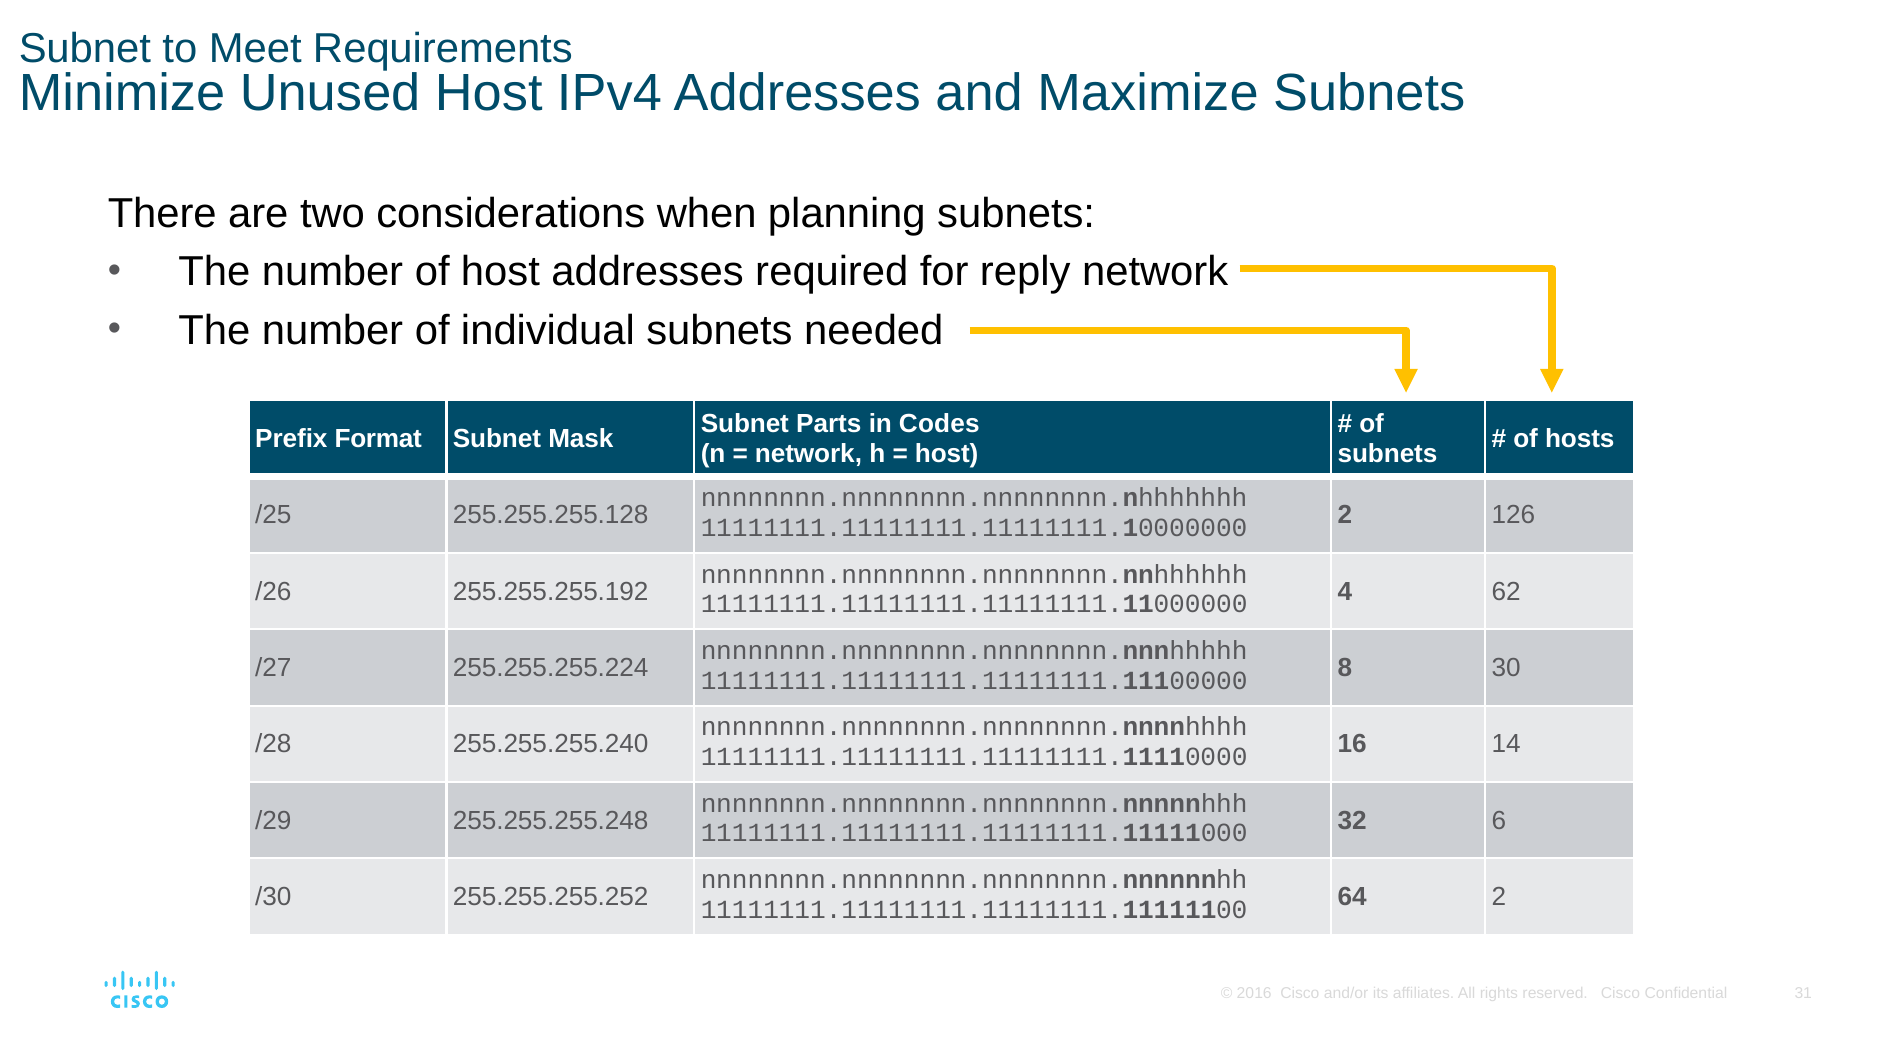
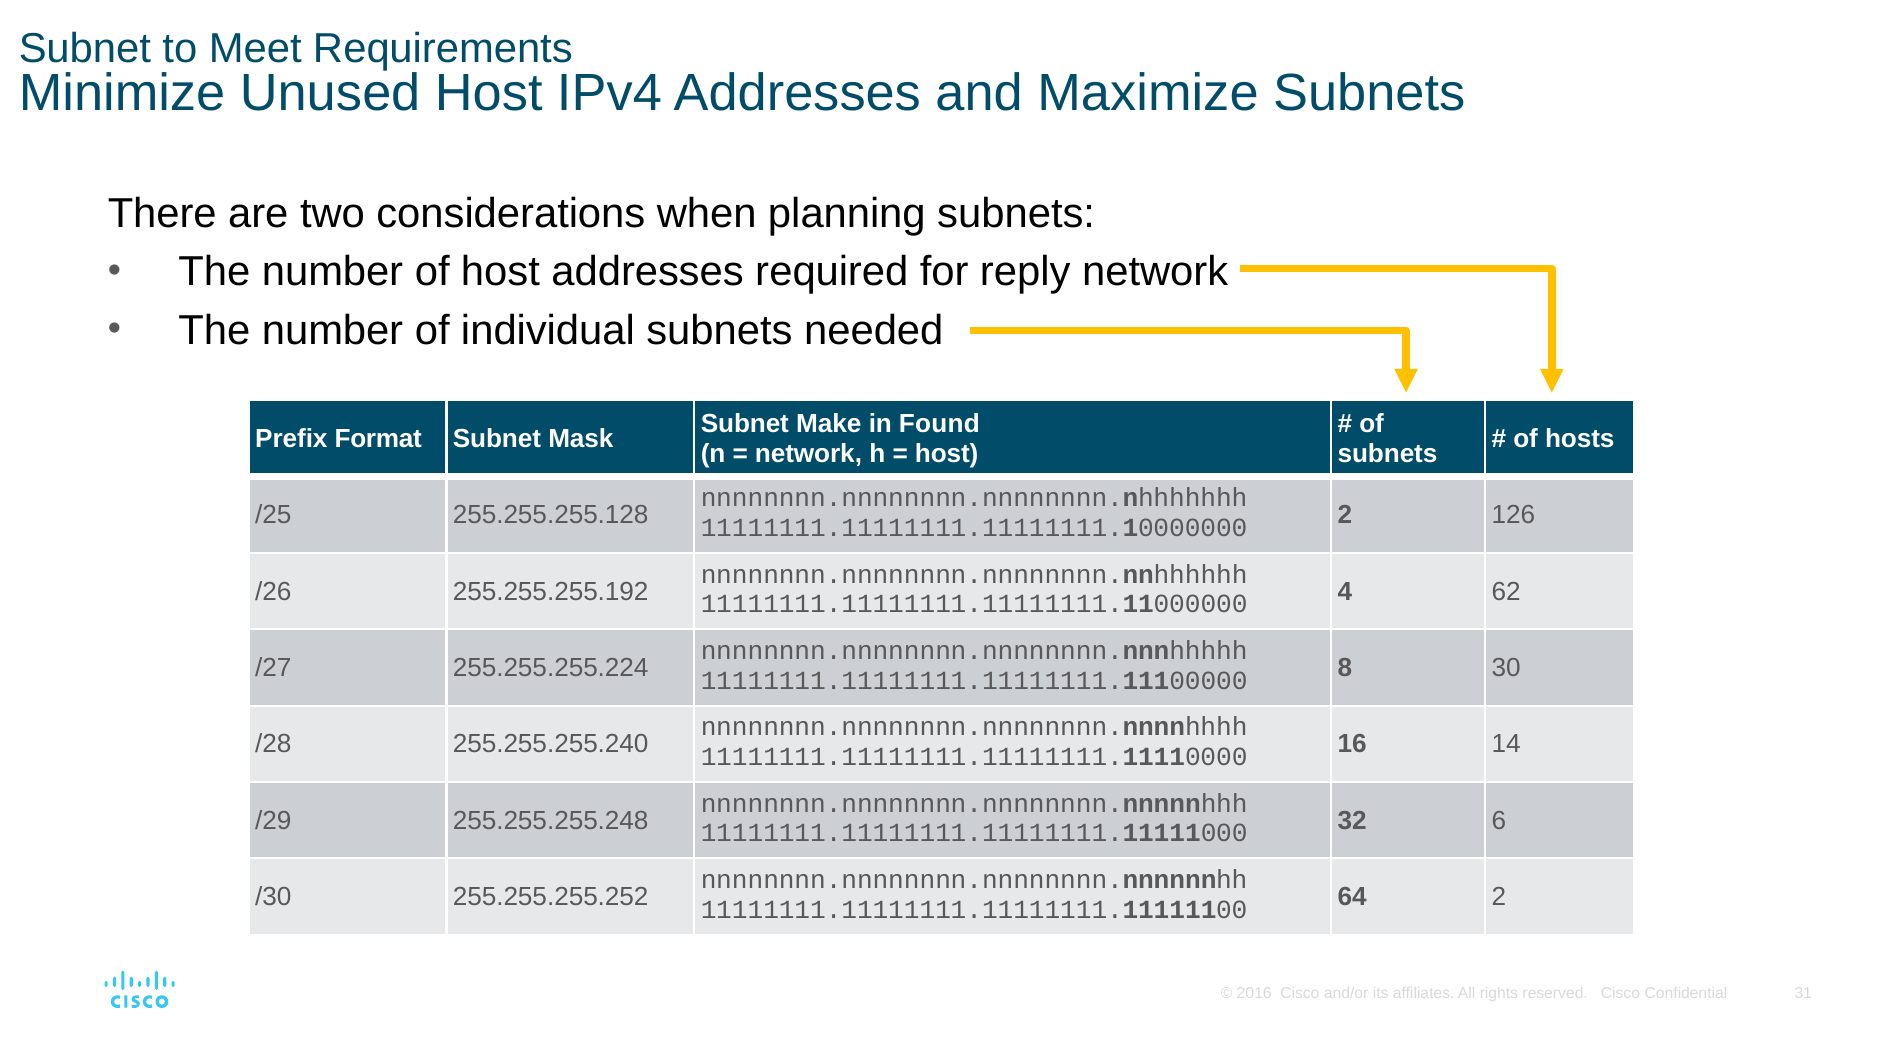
Parts: Parts -> Make (829, 424)
Codes: Codes -> Found (939, 424)
